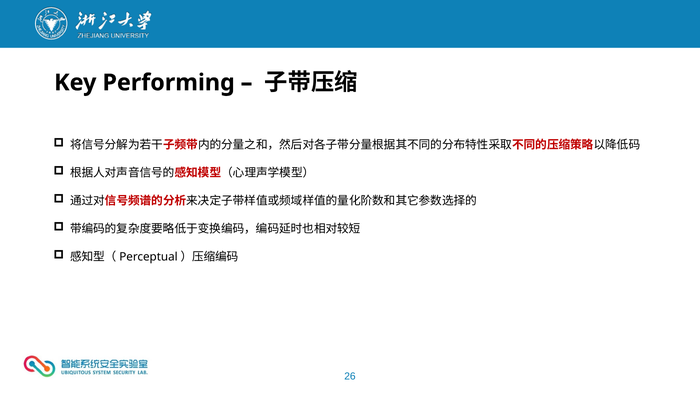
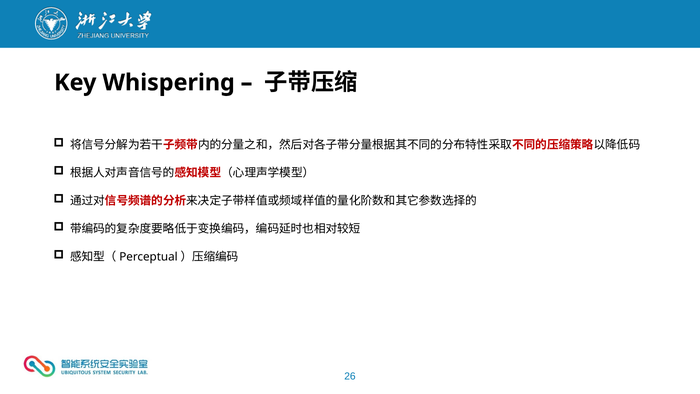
Performing: Performing -> Whispering (169, 83)
